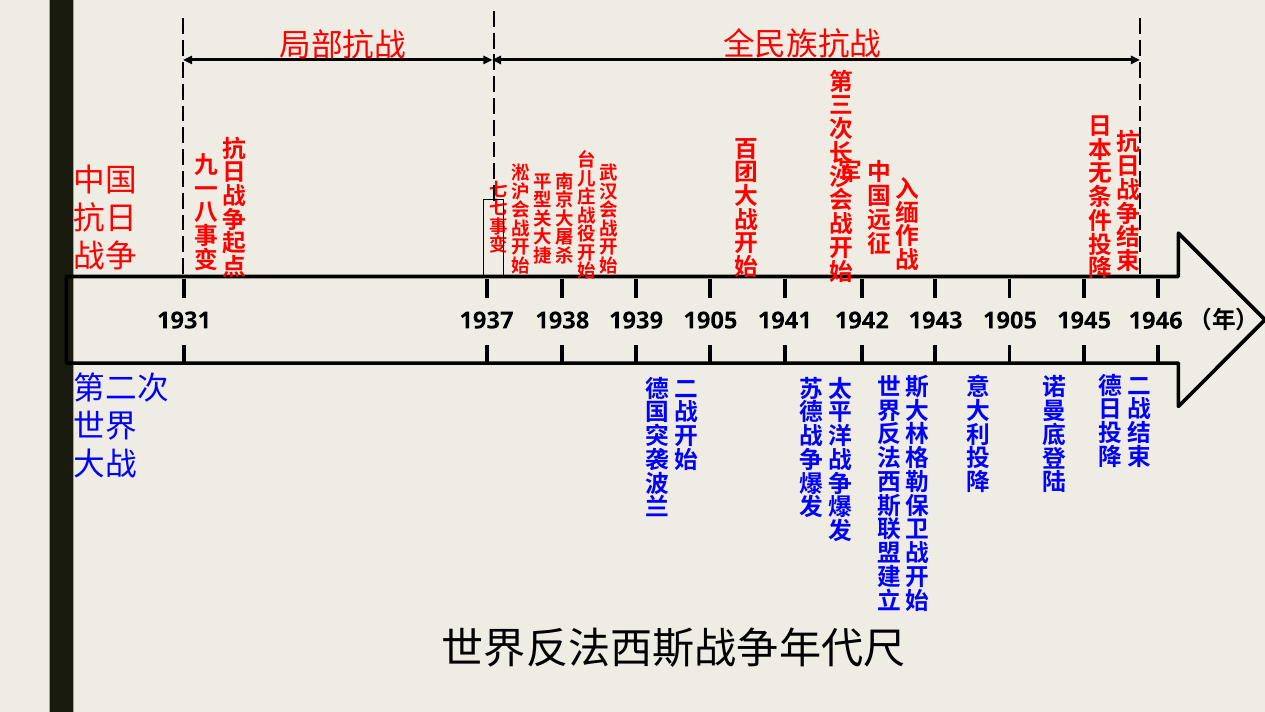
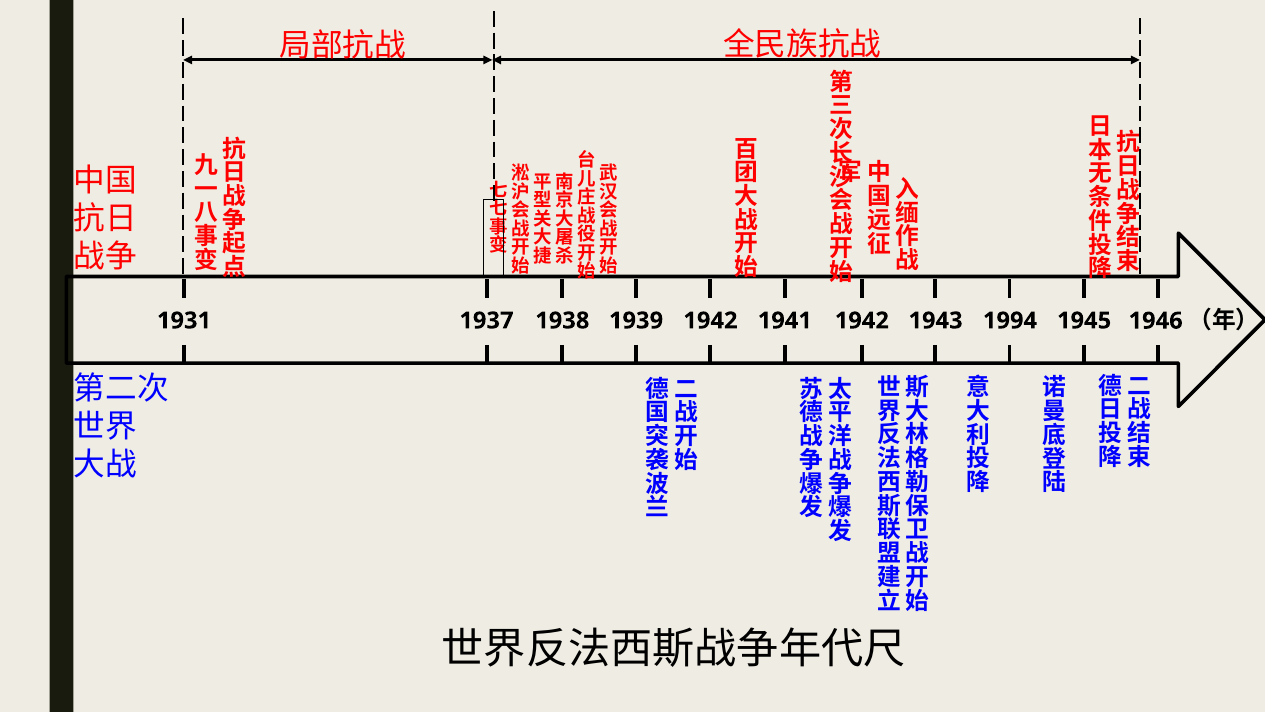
1905: 1905 -> 1942 (710, 320)
1905: 1905 -> 1994 (1010, 320)
